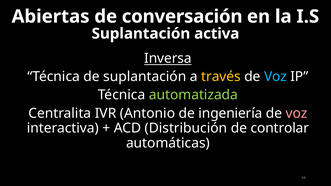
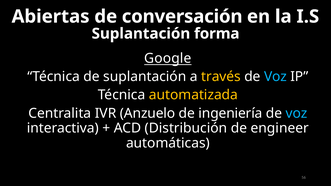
activa: activa -> forma (217, 34)
Inversa: Inversa -> Google (168, 58)
automatizada colour: light green -> yellow (193, 95)
Antonio: Antonio -> Anzuelo (148, 113)
voz colour: pink -> light blue (297, 113)
controlar: controlar -> engineer (280, 128)
